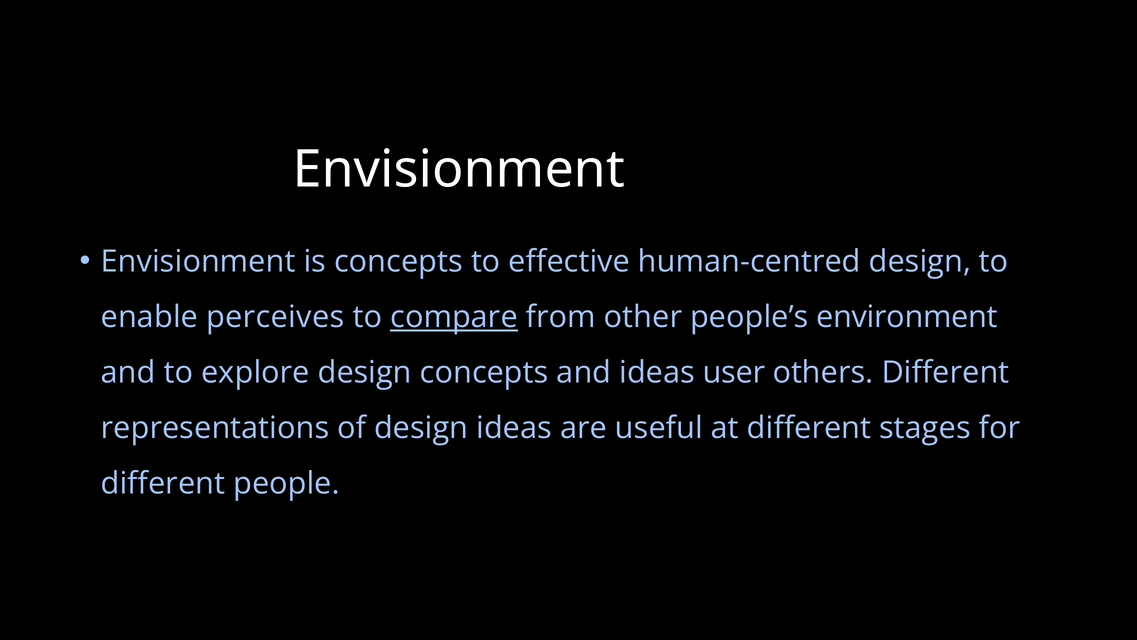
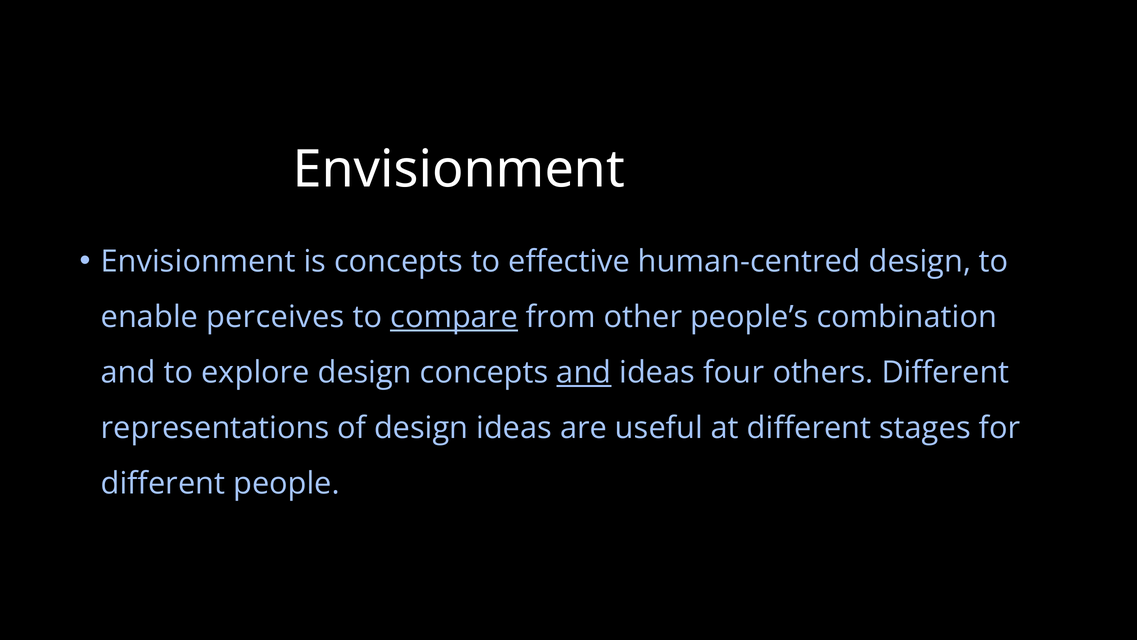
environment: environment -> combination (907, 317)
and underline: none -> present (584, 372)
user: user -> four (734, 372)
